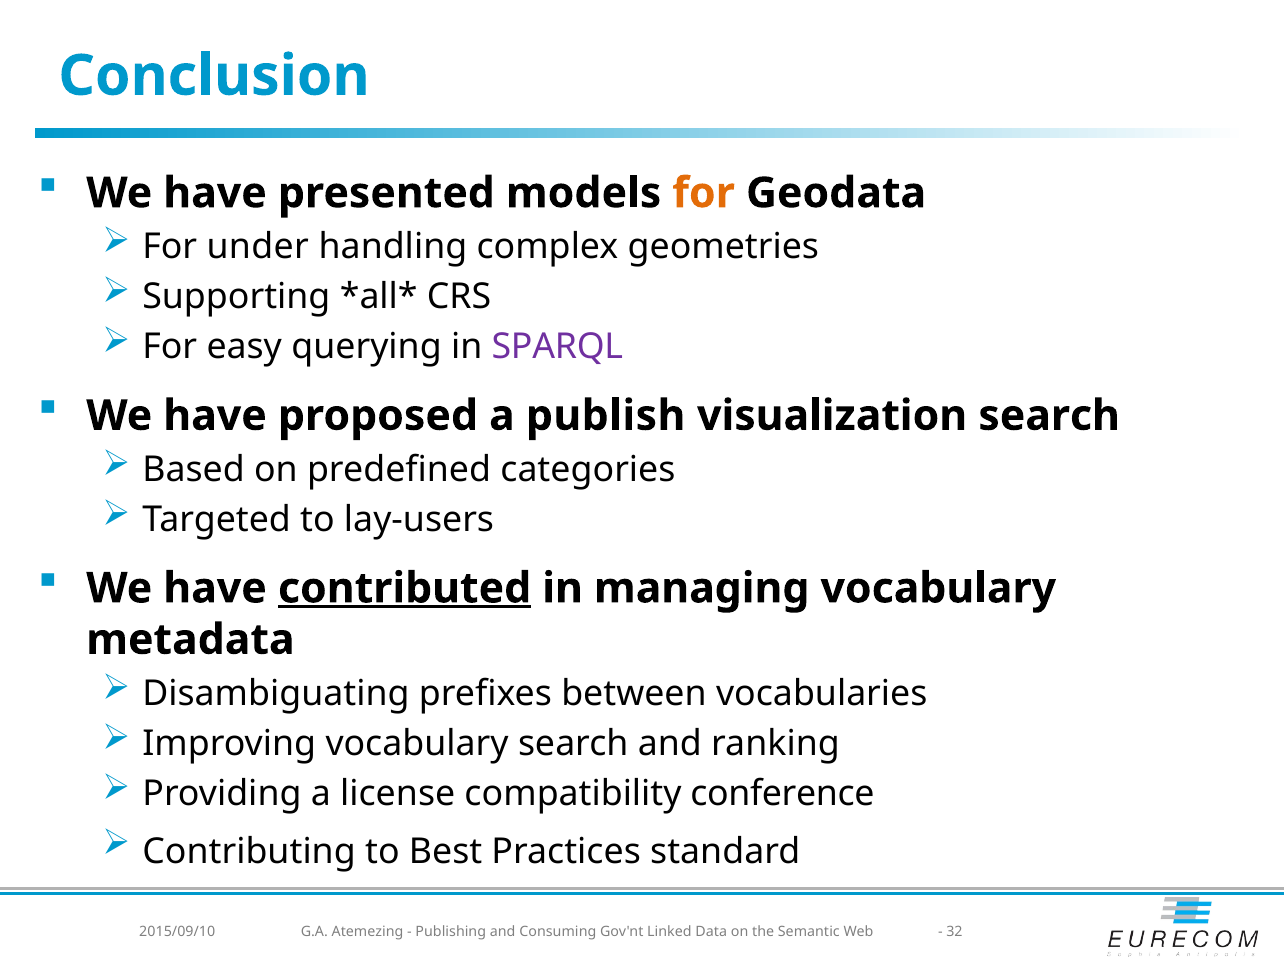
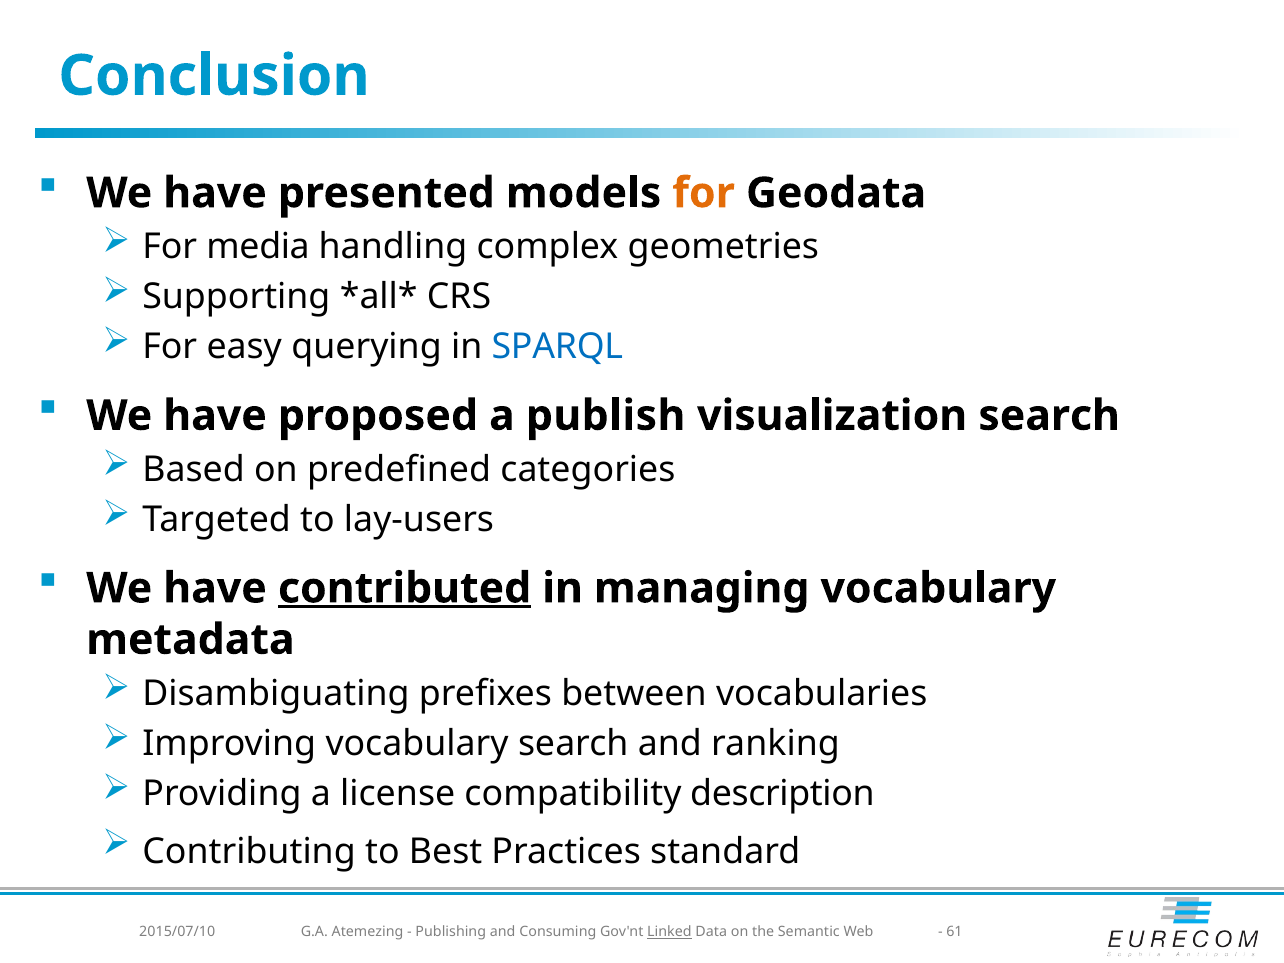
under: under -> media (258, 247)
SPARQL colour: purple -> blue (557, 347)
conference: conference -> description (782, 793)
2015/09/10: 2015/09/10 -> 2015/07/10 (177, 932)
Linked underline: none -> present (669, 932)
32: 32 -> 61 (954, 932)
